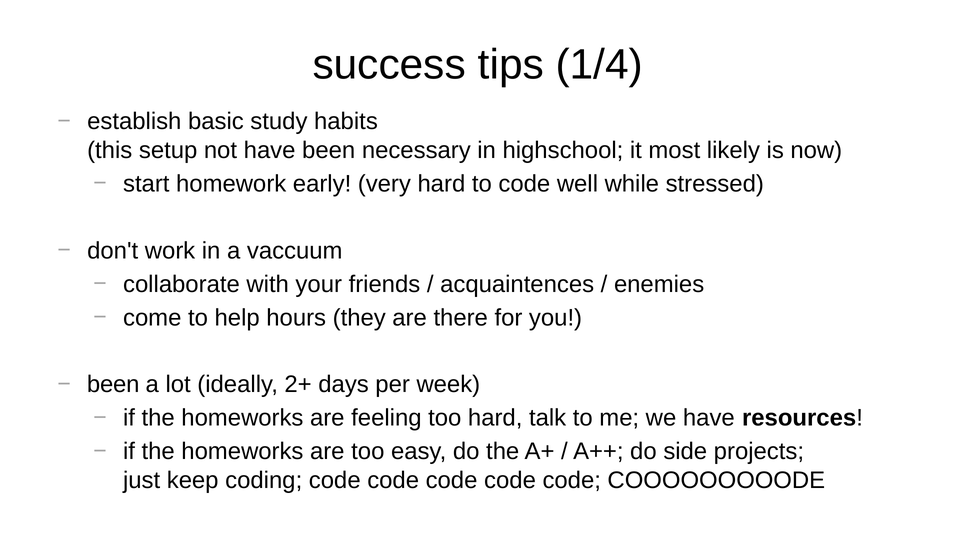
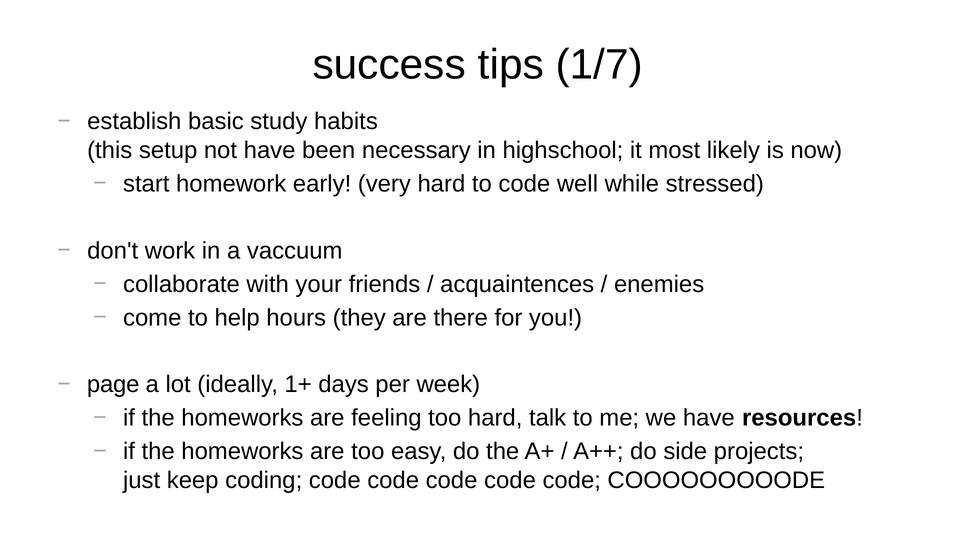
1/4: 1/4 -> 1/7 (599, 64)
been: been -> page (113, 384)
2+: 2+ -> 1+ (298, 384)
